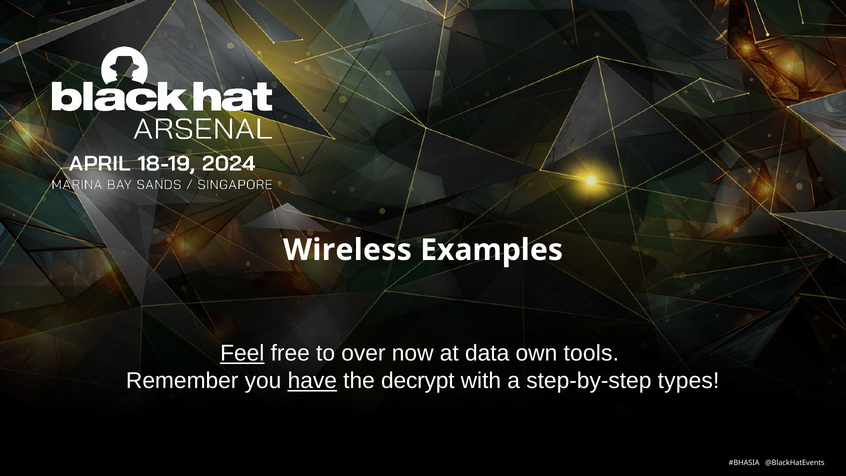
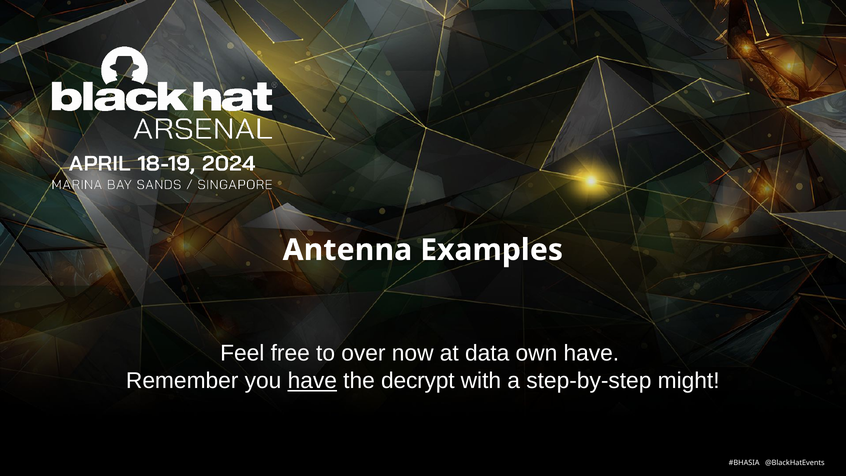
Wireless: Wireless -> Antenna (347, 250)
Feel underline: present -> none (242, 353)
own tools: tools -> have (591, 353)
types: types -> might (689, 381)
